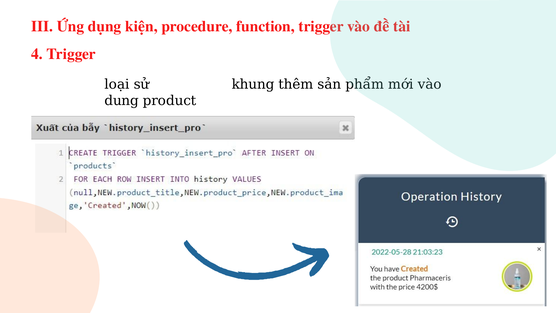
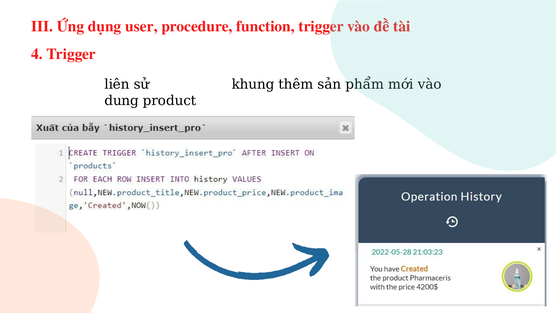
kiện: kiện -> user (141, 27)
loại: loại -> liên (117, 84)
